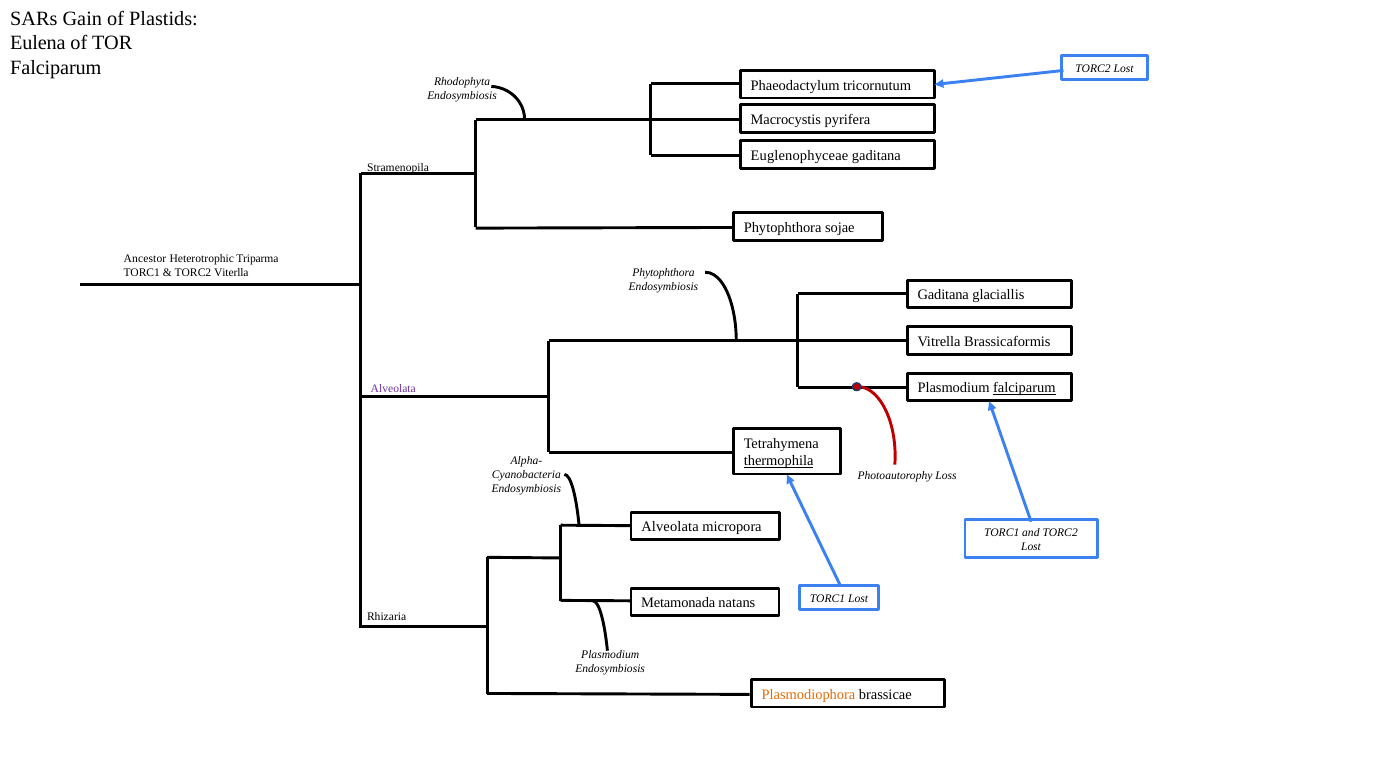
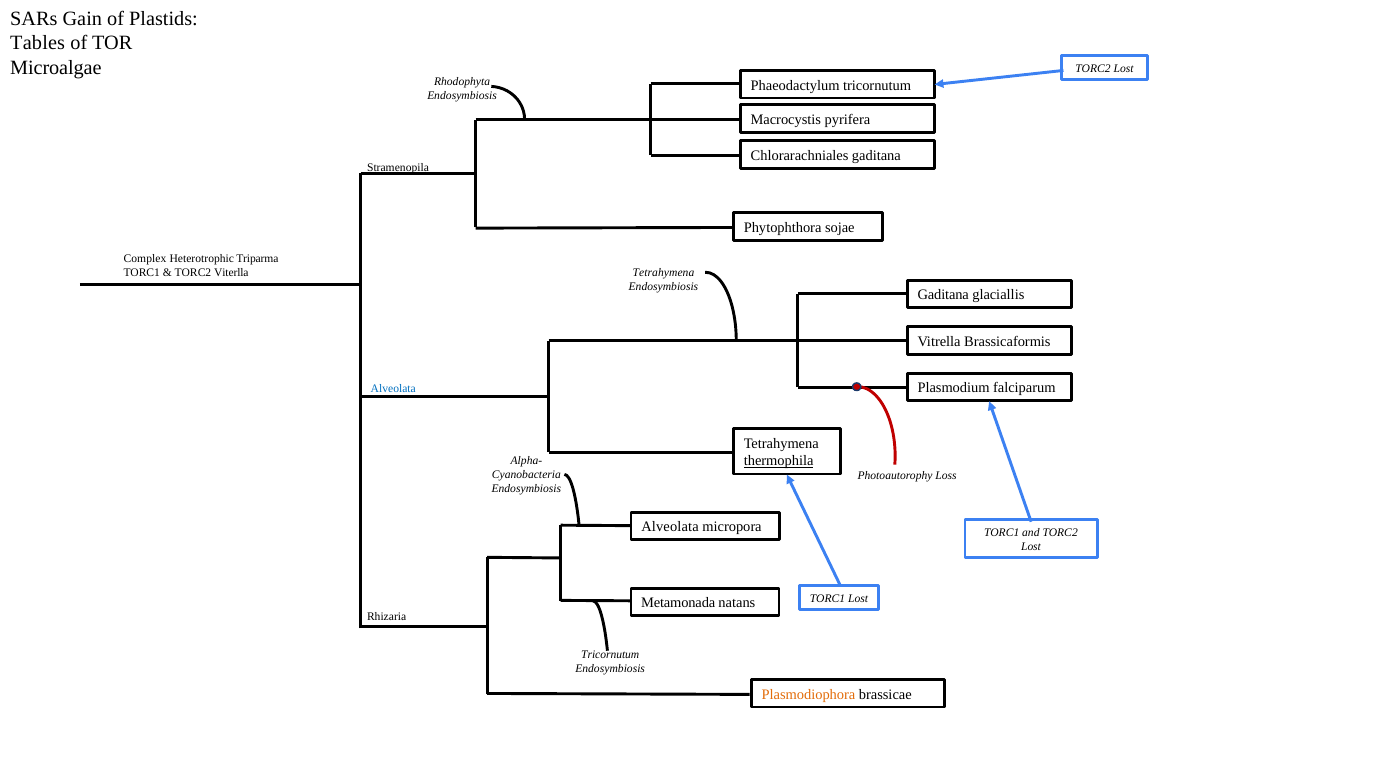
Eulena: Eulena -> Tables (38, 43)
Falciparum: Falciparum -> Microalgae (56, 67)
Euglenophyceae: Euglenophyceae -> Chlorarachniales (800, 155)
Ancestor: Ancestor -> Complex (145, 259)
Phytophthora: Phytophthora -> Tetrahymena (663, 273)
falciparum underline: present -> none (1024, 388)
Alveolata colour: purple -> blue (393, 388)
Plasmodium: Plasmodium -> Tricornutum (610, 654)
